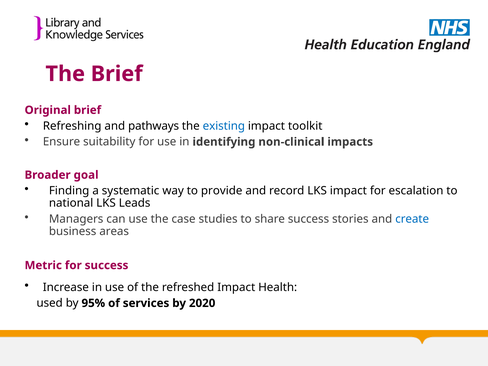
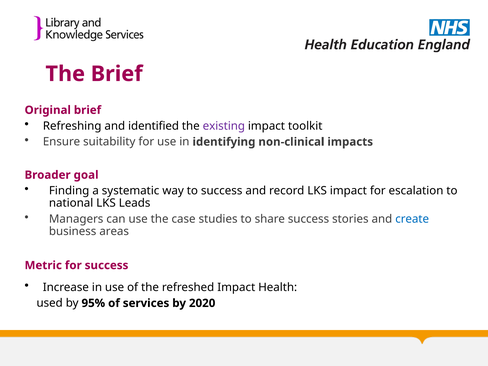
pathways: pathways -> identified (154, 126)
existing colour: blue -> purple (224, 126)
to provide: provide -> success (222, 191)
